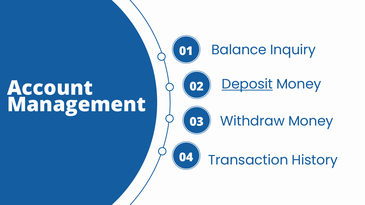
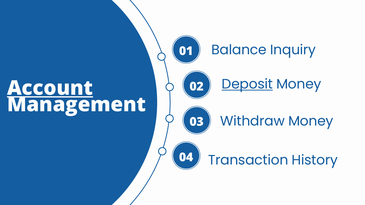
Account underline: none -> present (50, 88)
